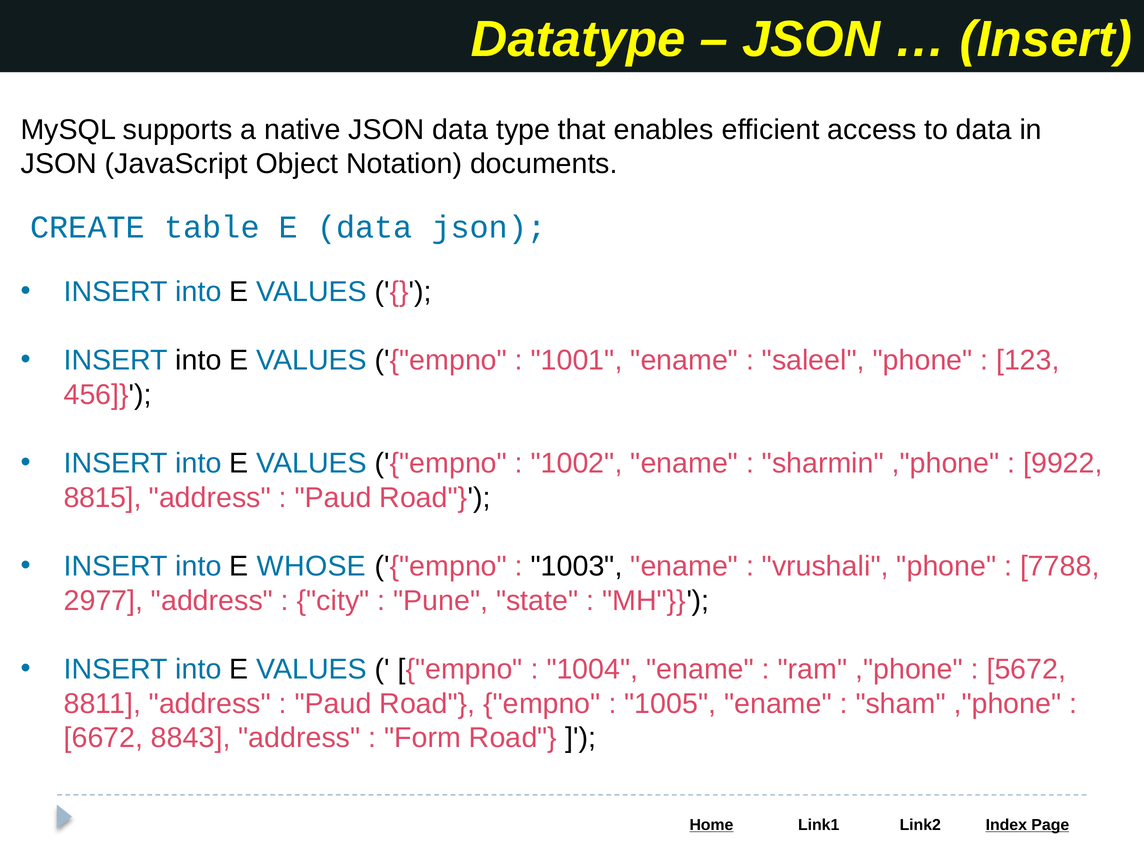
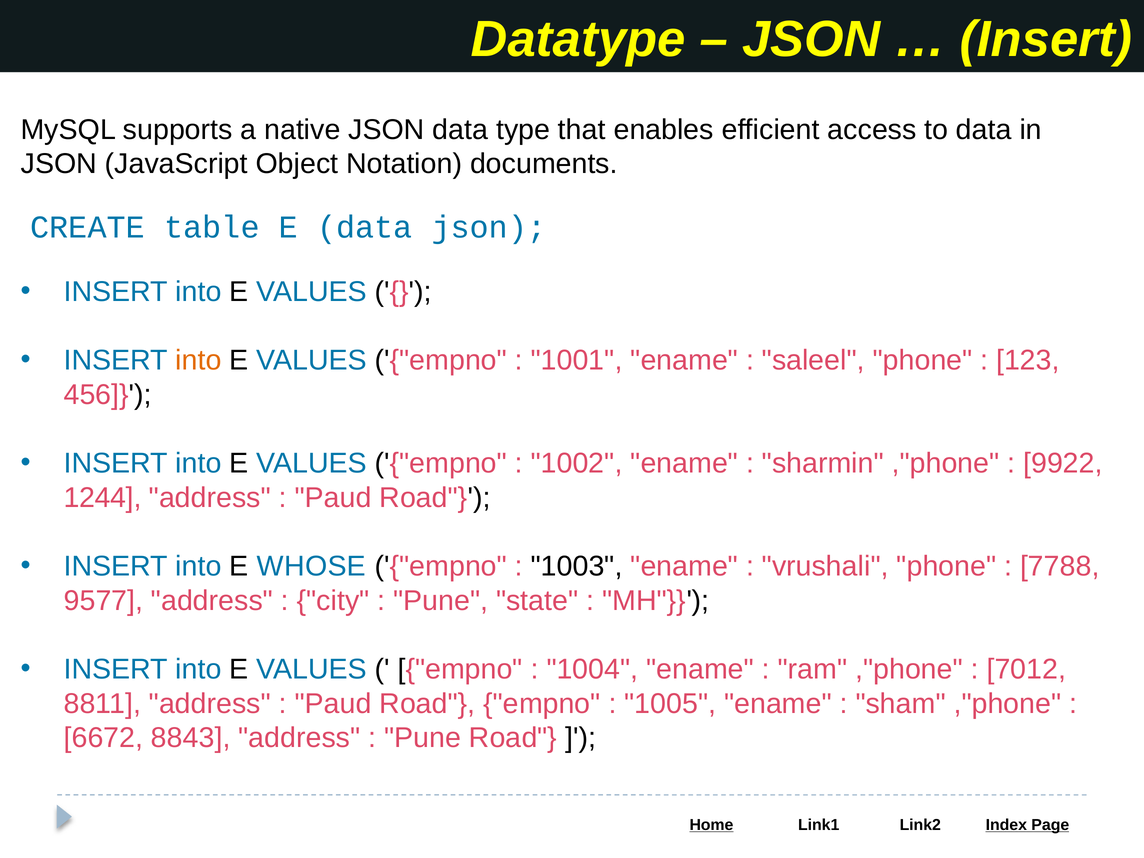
into colour: black -> orange (198, 360)
8815: 8815 -> 1244 (103, 498)
2977: 2977 -> 9577 (103, 601)
5672: 5672 -> 7012 (1026, 669)
Form: Form -> Pune (423, 738)
